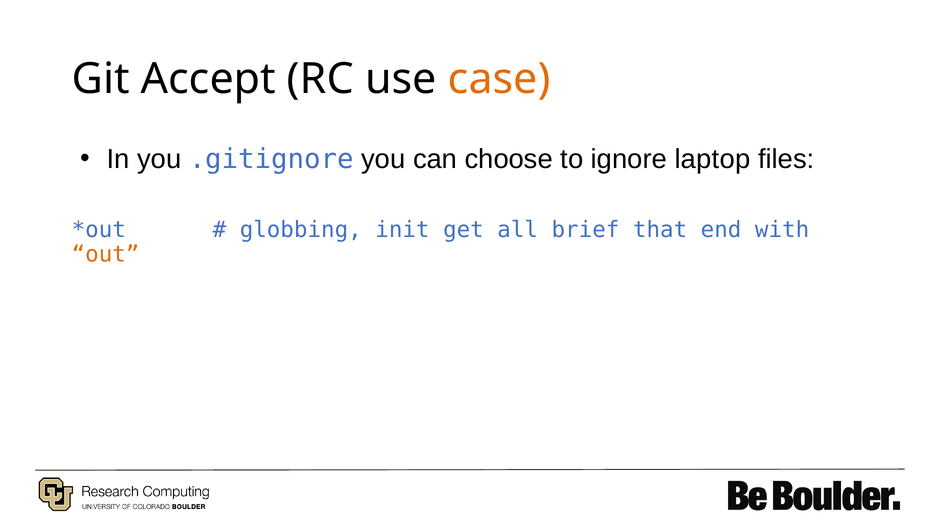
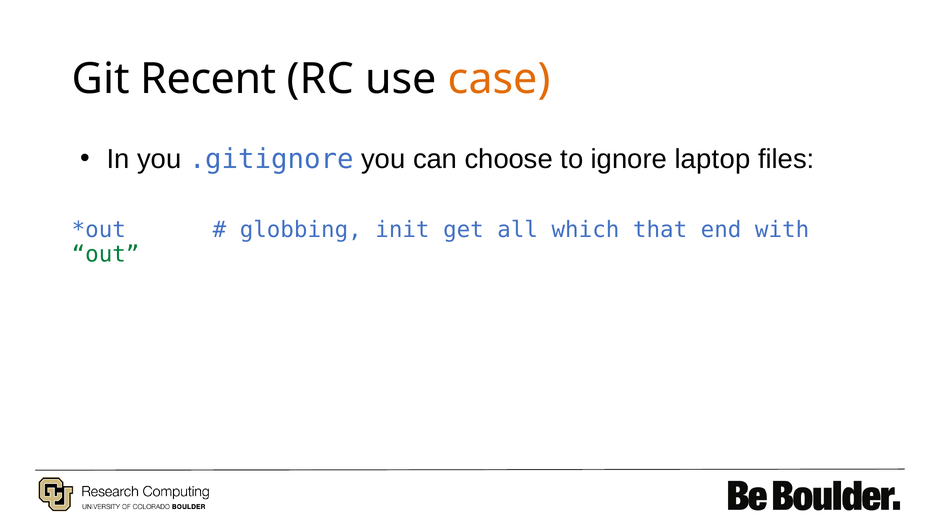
Accept: Accept -> Recent (208, 79)
brief: brief -> which (585, 230)
out colour: orange -> green (106, 254)
